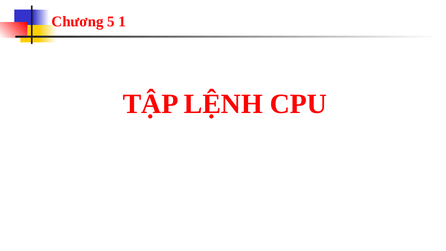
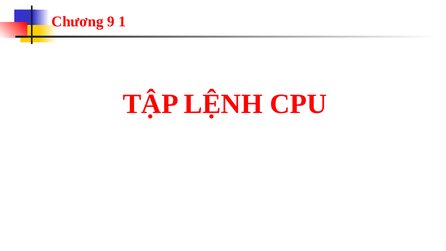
5: 5 -> 9 (111, 22)
